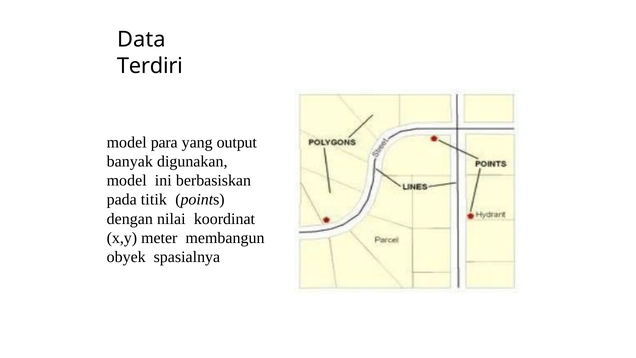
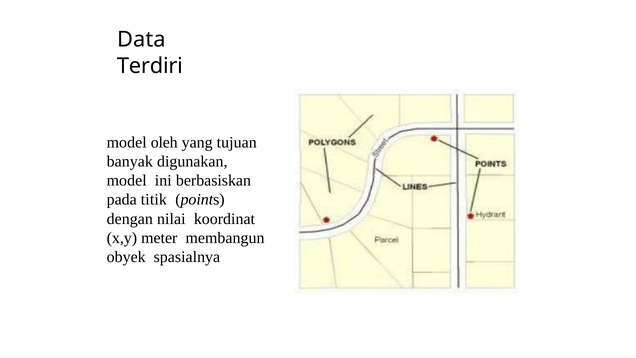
para: para -> oleh (164, 142)
output: output -> tujuan (237, 142)
